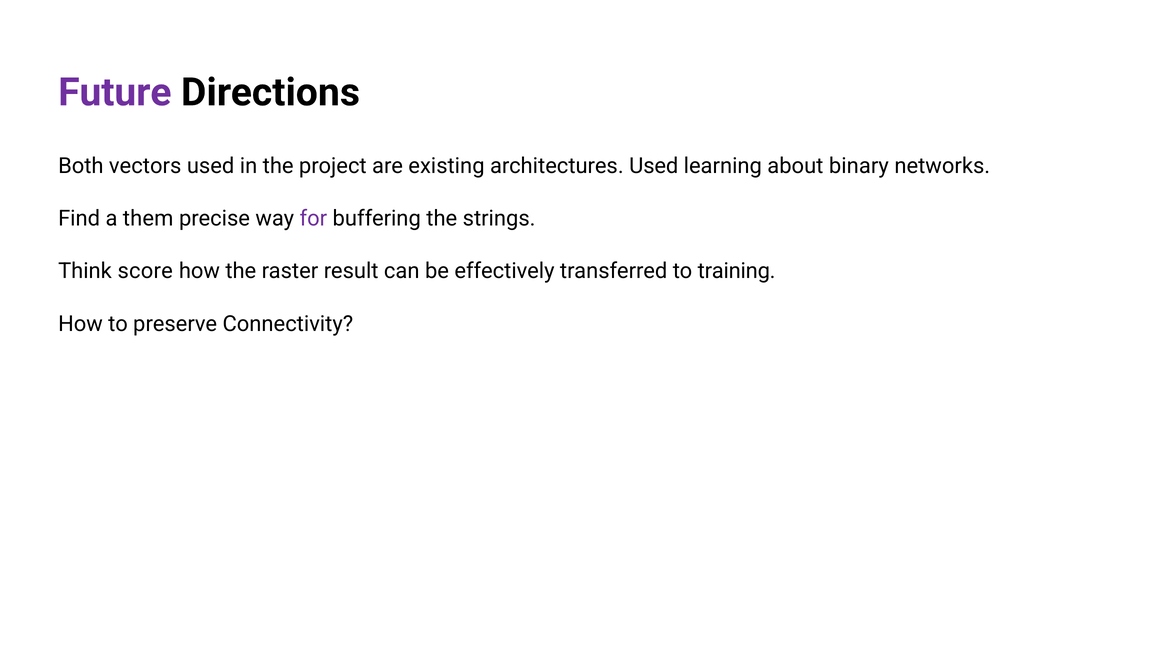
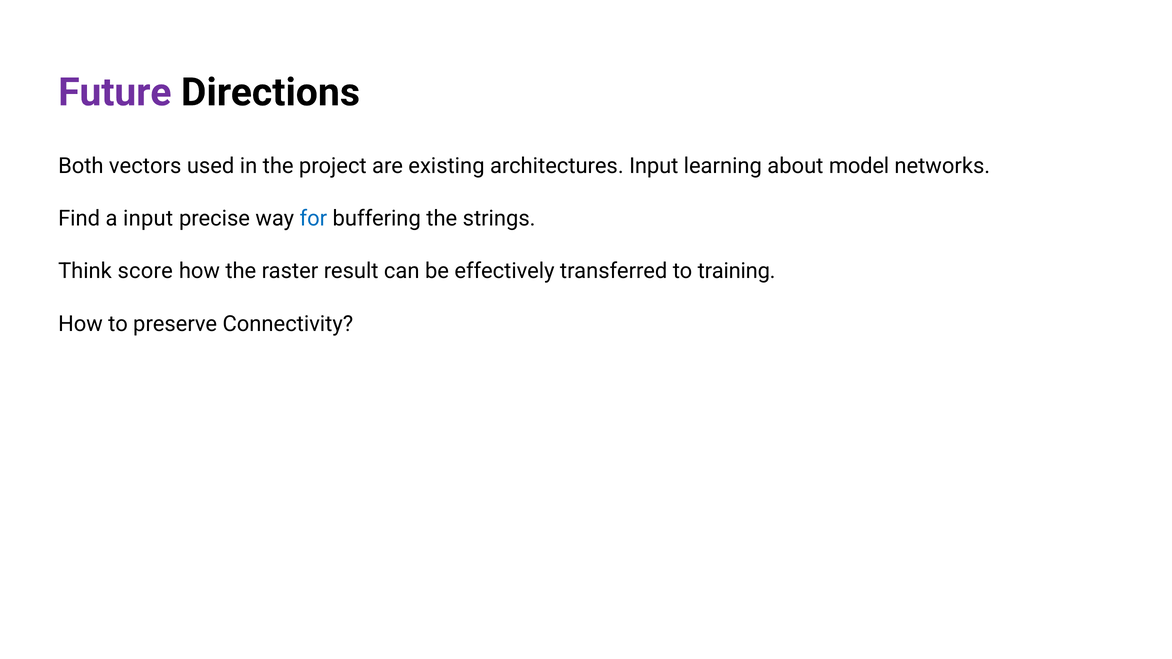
architectures Used: Used -> Input (654, 166)
binary: binary -> model (859, 166)
a them: them -> input (148, 219)
for colour: purple -> blue (313, 219)
